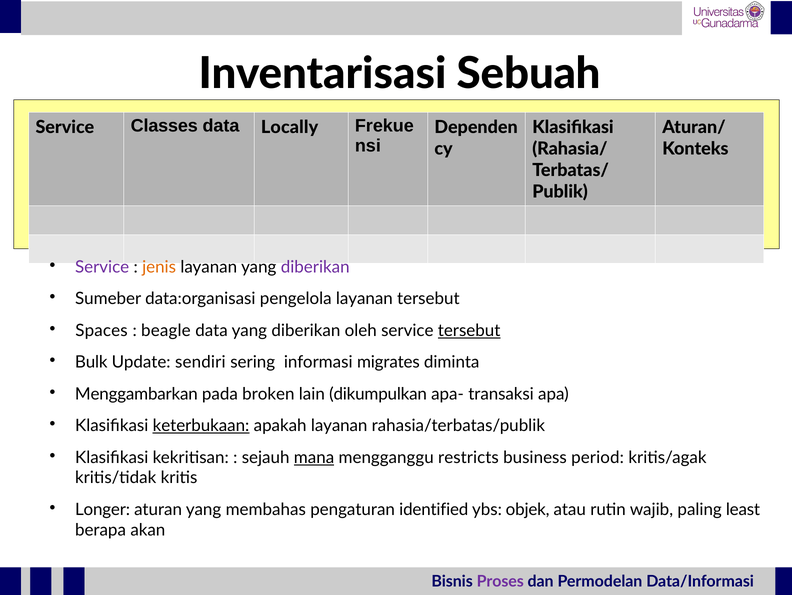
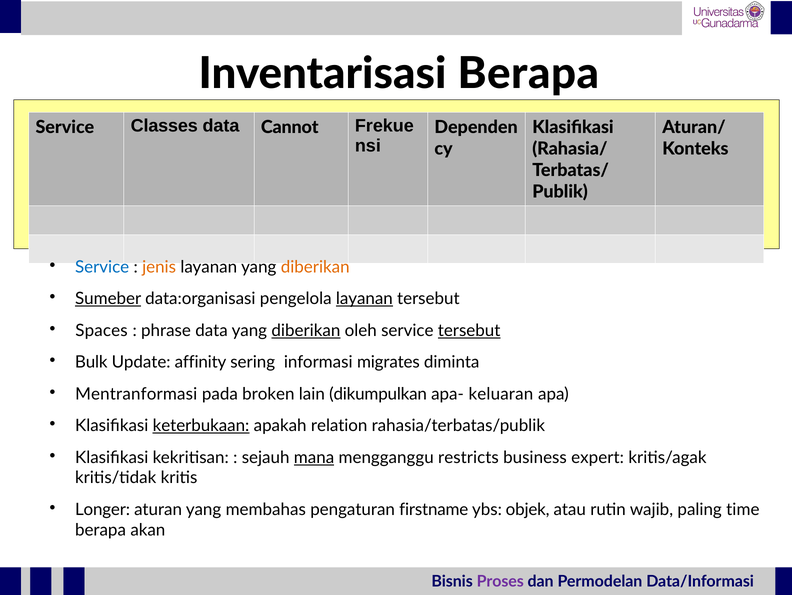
Inventarisasi Sebuah: Sebuah -> Berapa (528, 74)
Locally: Locally -> Cannot (290, 127)
Service colour: purple -> blue (102, 267)
diberikan colour: purple -> orange (315, 267)
Sumeber underline: none -> present (108, 299)
layanan underline: none -> present (364, 299)
beagle: beagle -> phrase (166, 330)
diberikan underline: none -> present (306, 330)
sendiri: sendiri -> affinity (200, 362)
Menggambarkan: Menggambarkan -> Mentranformasi (136, 394)
transaksi: transaksi -> keluaran (501, 394)
apakah layanan: layanan -> relation (339, 425)
period: period -> expert (598, 457)
identified: identified -> firstname (434, 509)
least: least -> time (743, 509)
